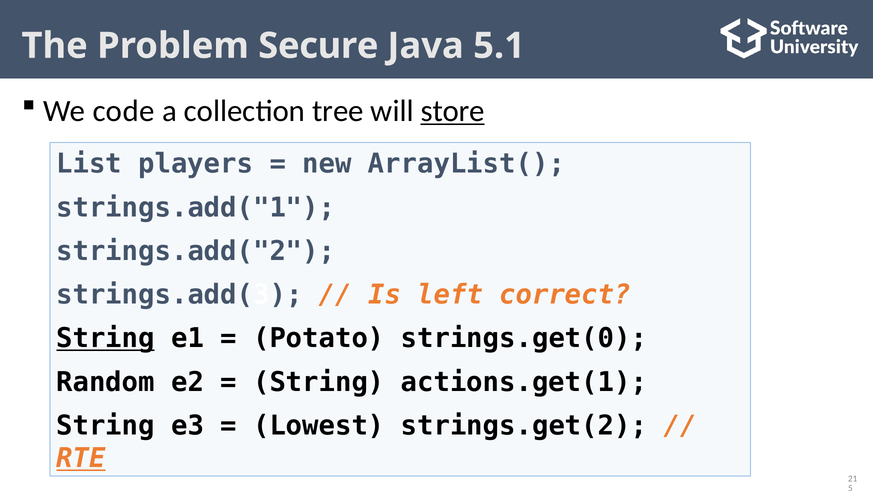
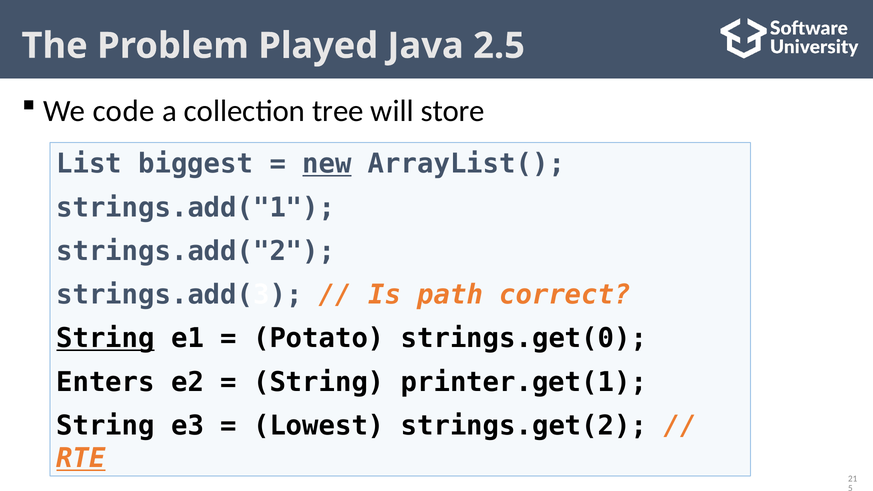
Secure: Secure -> Played (318, 46)
5.1: 5.1 -> 2.5 (499, 46)
store underline: present -> none (453, 111)
players: players -> biggest (196, 164)
new underline: none -> present (327, 164)
left: left -> path (450, 295)
Random: Random -> Enters (105, 382)
actions.get(1: actions.get(1 -> printer.get(1 (524, 382)
